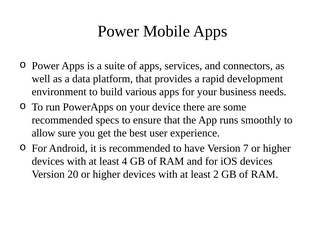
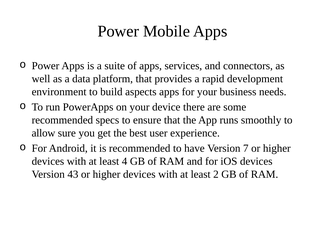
various: various -> aspects (141, 92)
20: 20 -> 43 (73, 174)
